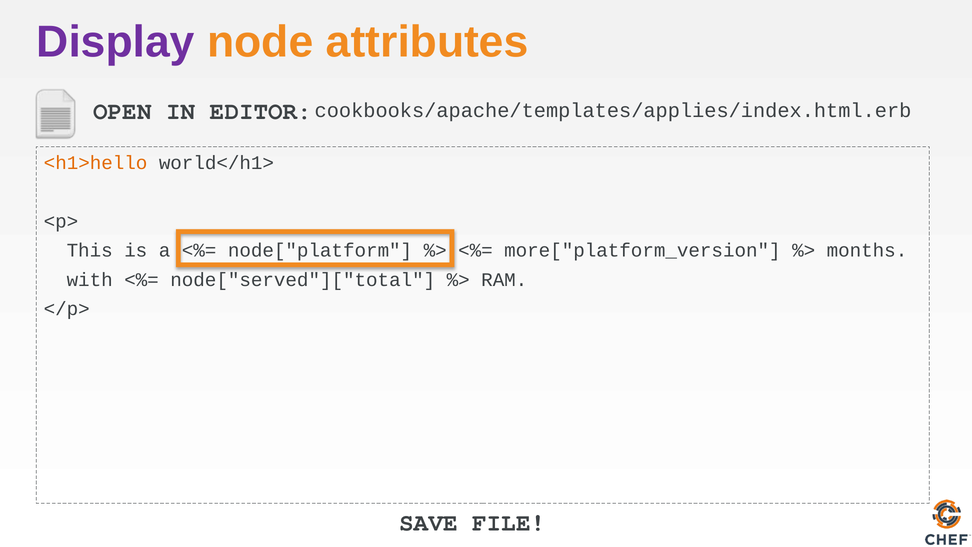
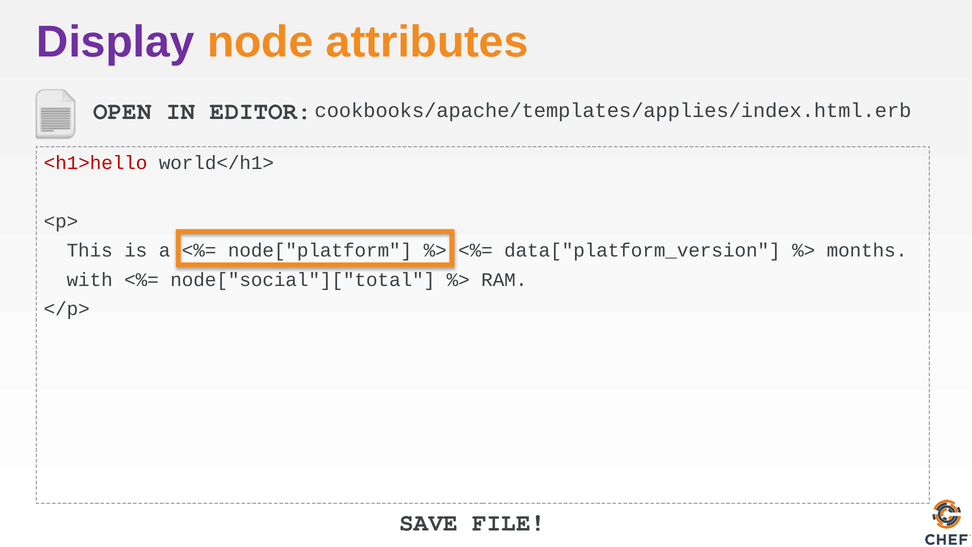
<h1>hello colour: orange -> red (96, 163)
more["platform_version: more["platform_version -> data["platform_version (642, 250)
node["served"]["total: node["served"]["total -> node["social"]["total (303, 280)
